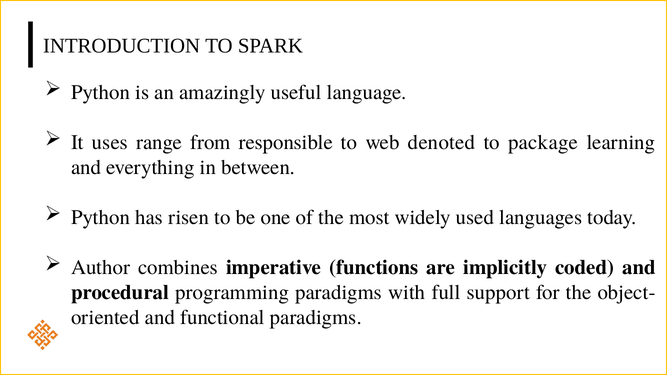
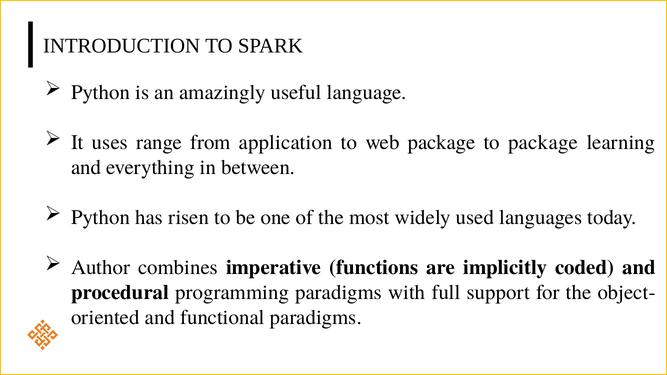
responsible: responsible -> application (286, 142)
web denoted: denoted -> package (442, 142)
